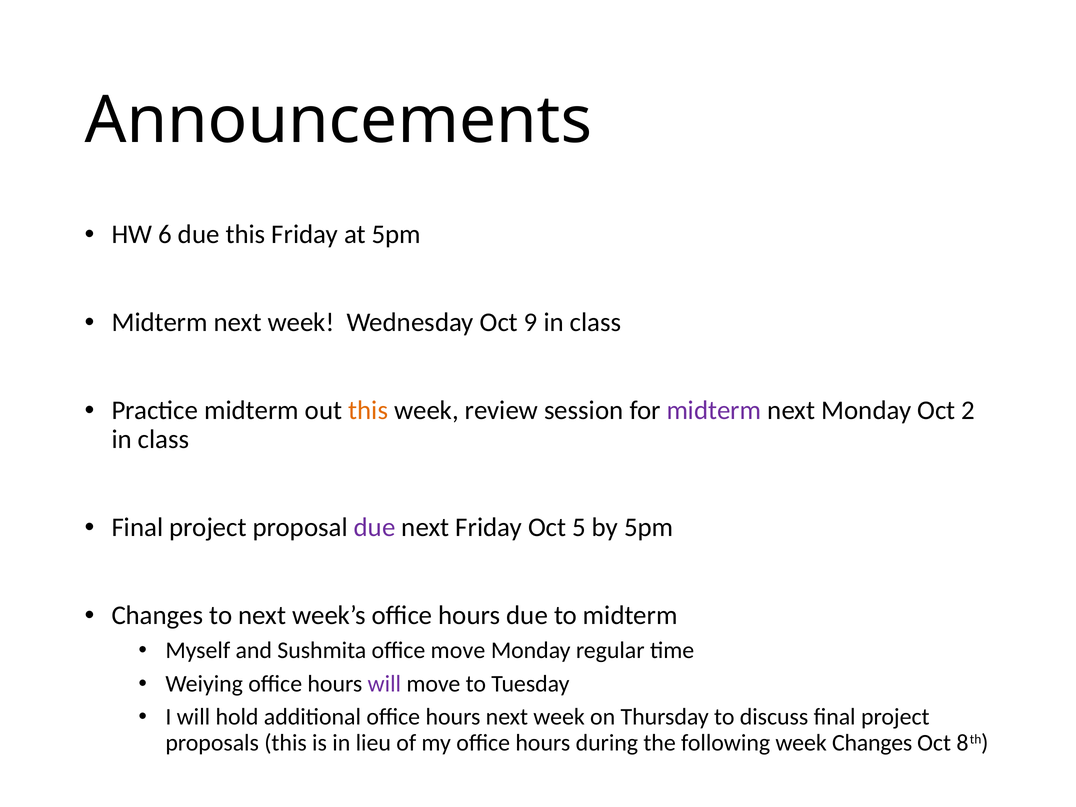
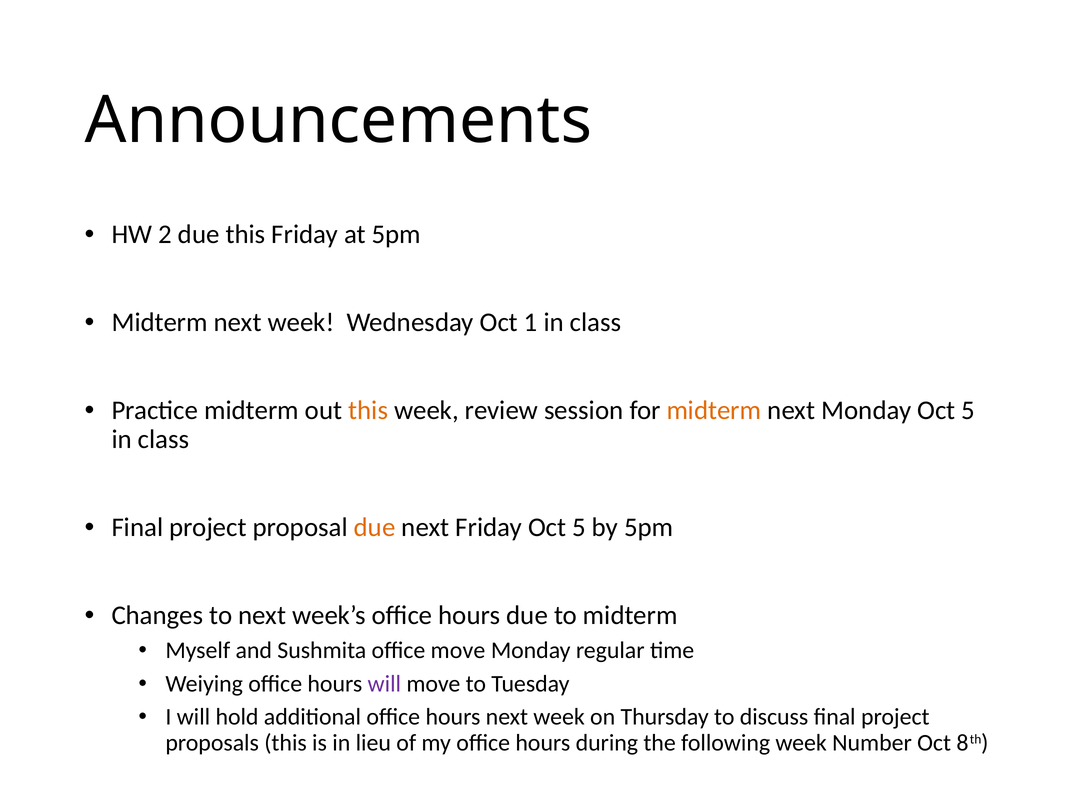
6: 6 -> 2 (165, 235)
9: 9 -> 1 (531, 323)
midterm colour: purple -> orange (714, 411)
Monday Oct 2: 2 -> 5 (968, 411)
due colour: purple -> orange (375, 528)
week Changes: Changes -> Number (872, 743)
